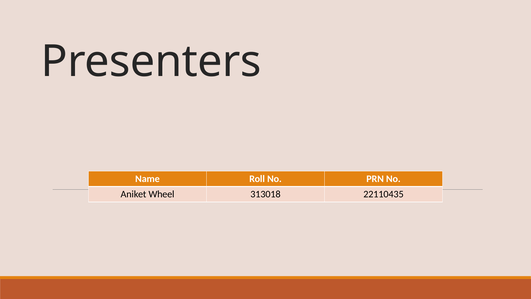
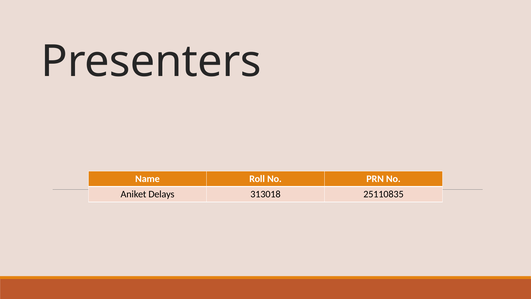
Wheel: Wheel -> Delays (161, 194)
22110435: 22110435 -> 25110835 (383, 194)
